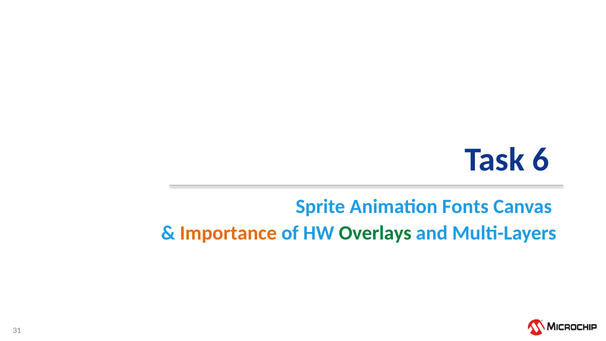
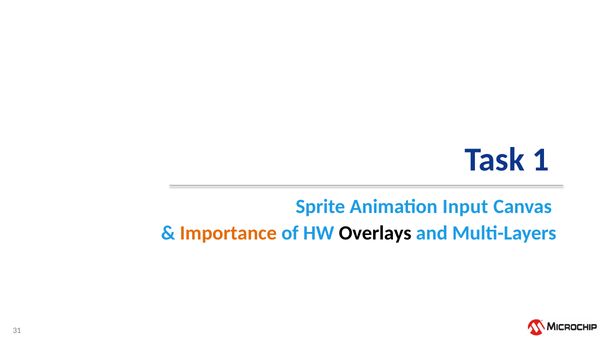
6: 6 -> 1 (541, 159)
Fonts: Fonts -> Input (465, 207)
Overlays colour: green -> black (375, 233)
